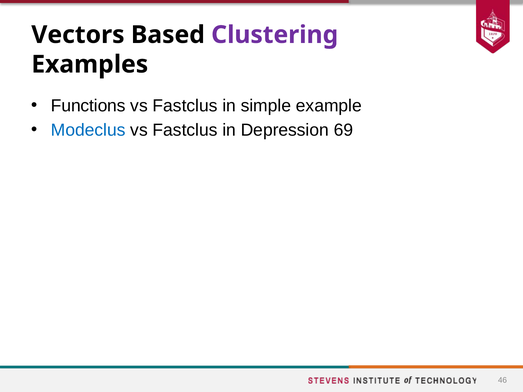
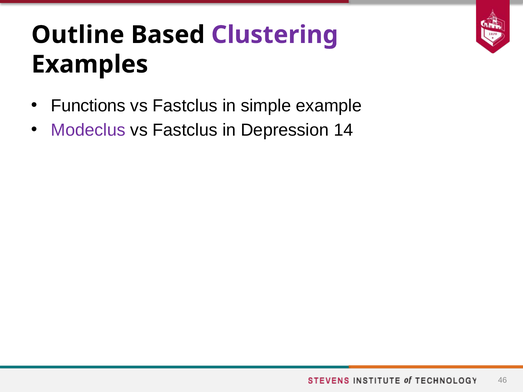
Vectors: Vectors -> Outline (78, 35)
Modeclus colour: blue -> purple (88, 130)
69: 69 -> 14 (343, 130)
